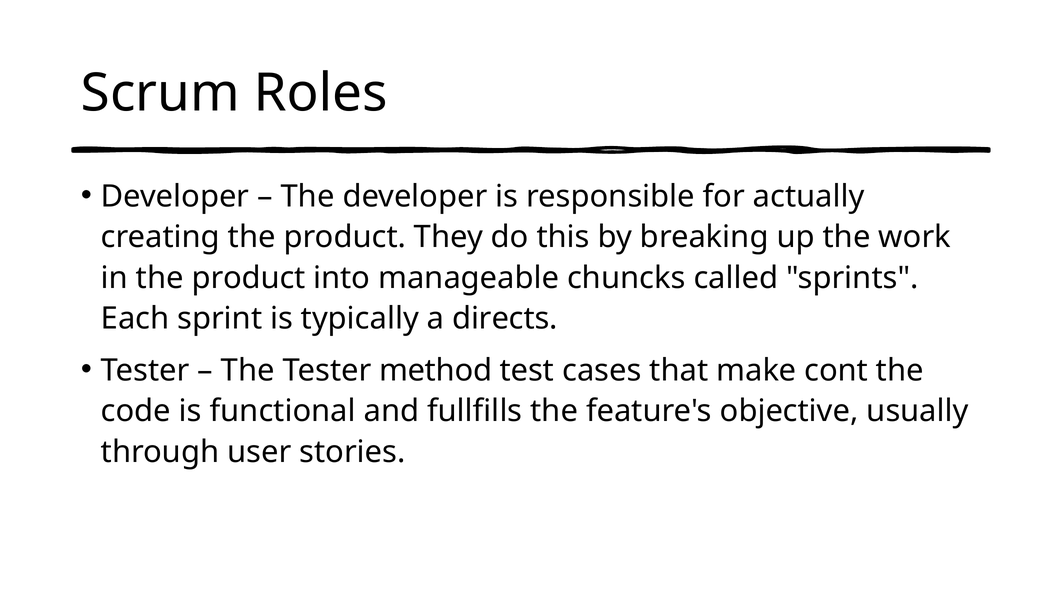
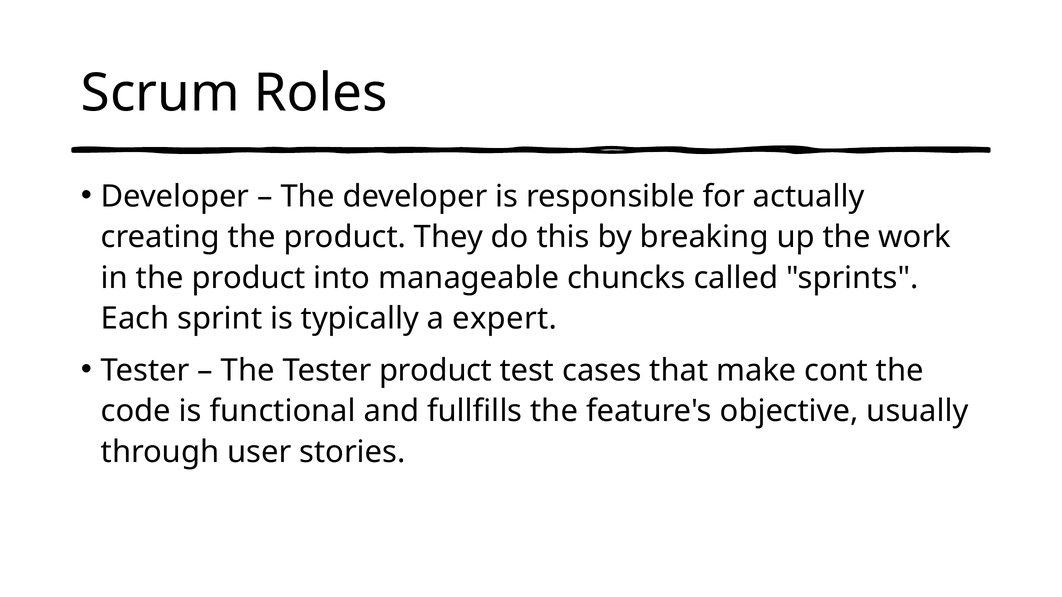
directs: directs -> expert (505, 319)
Tester method: method -> product (436, 371)
